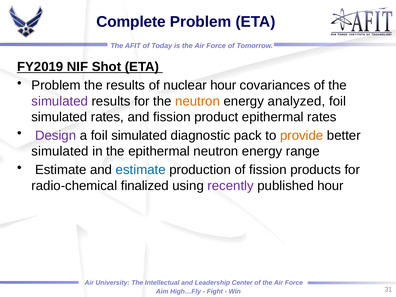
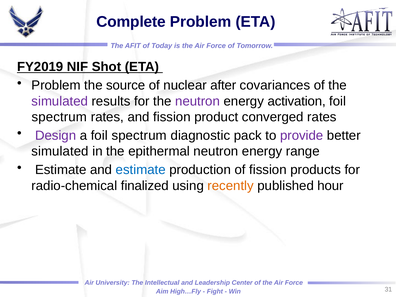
the results: results -> source (126, 85)
nuclear hour: hour -> after (223, 85)
neutron colour: orange -> purple (198, 101)
analyzed: analyzed -> activation (297, 101)
simulated: simulated -> spectrum (59, 117)
product epithermal: epithermal -> converged (273, 117)
a foil simulated: simulated -> spectrum (139, 136)
provide colour: orange -> purple (302, 136)
recently colour: purple -> orange (231, 186)
